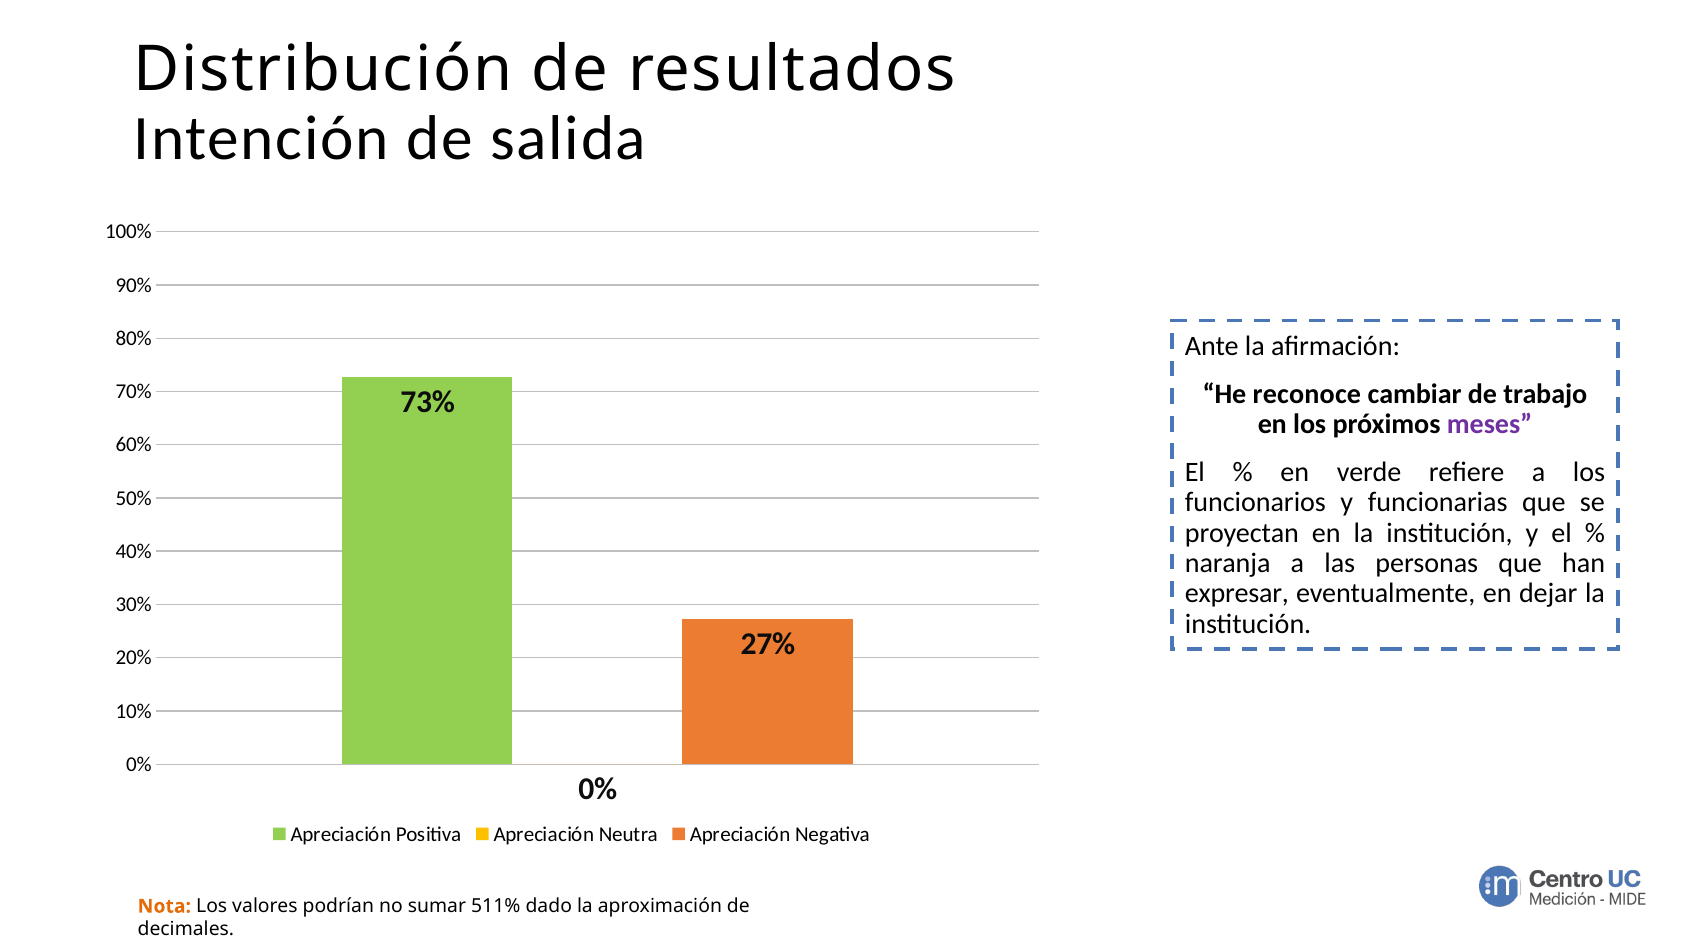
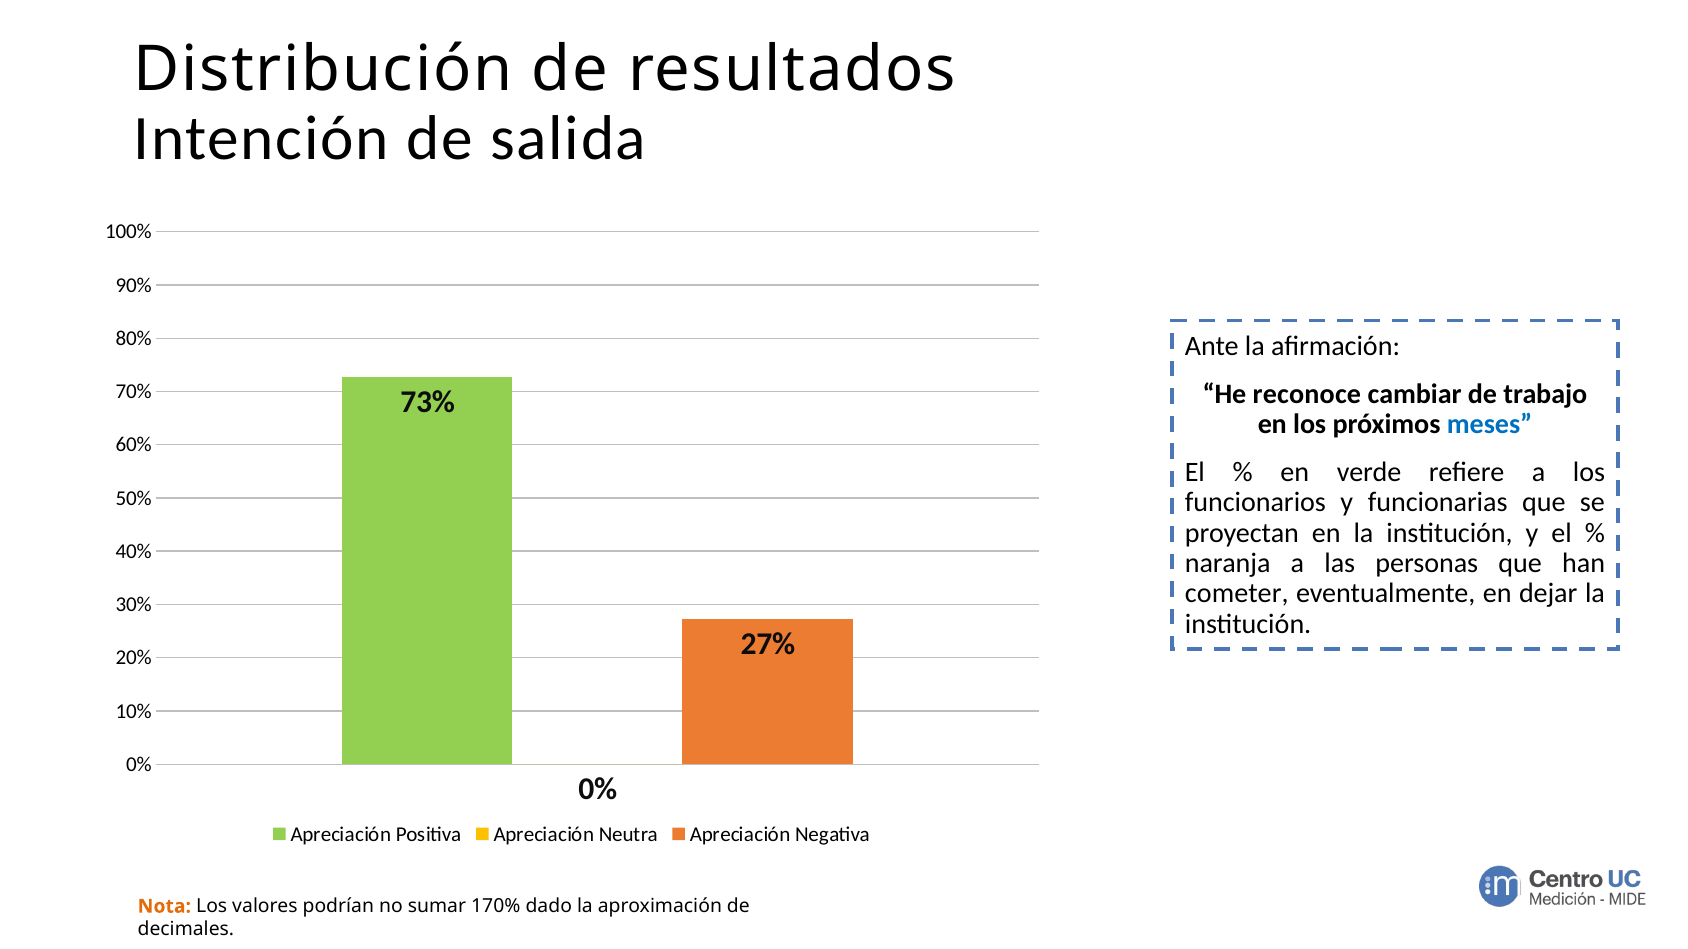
meses colour: purple -> blue (1490, 424)
expresar: expresar -> cometer (1237, 594)
511%: 511% -> 170% (496, 907)
